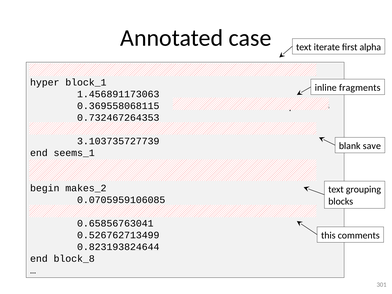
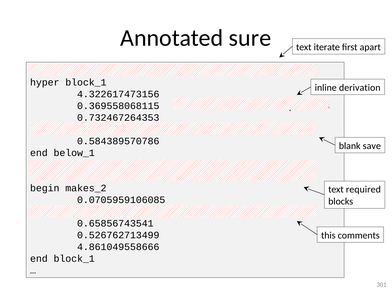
case: case -> sure (250, 38)
alpha: alpha -> apart (370, 47)
fragments: fragments -> derivation (360, 88)
1.456891173063: 1.456891173063 -> 4.322617473156 (118, 94)
3.103735727739: 3.103735727739 -> 0.584389570786 (118, 141)
seems_1: seems_1 -> below_1 (74, 153)
grouping: grouping -> required (363, 190)
0.65856763041: 0.65856763041 -> 0.65856743541 (115, 223)
0.823193824644: 0.823193824644 -> 4.861049558666 (118, 247)
end block_8: block_8 -> block_1 (74, 259)
